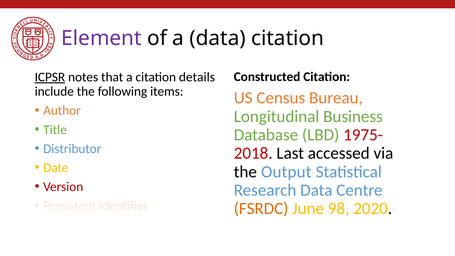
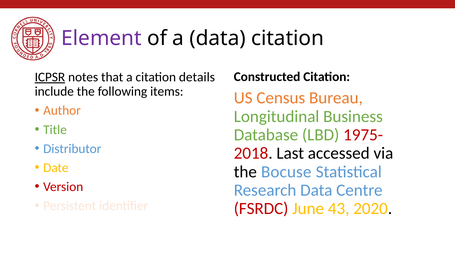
Output: Output -> Bocuse (286, 172)
FSRDC colour: orange -> red (261, 209)
98: 98 -> 43 (339, 209)
